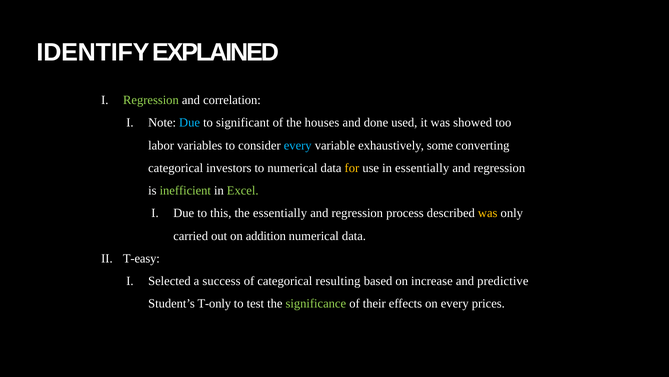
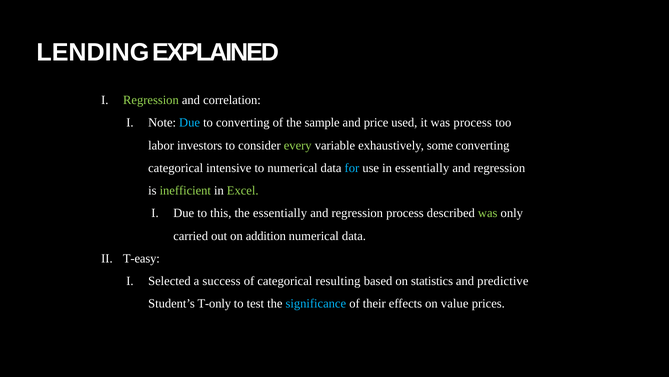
IDENTIFY: IDENTIFY -> LENDING (93, 53)
to significant: significant -> converting (243, 123)
houses: houses -> sample (322, 123)
done: done -> price (376, 123)
was showed: showed -> process (473, 123)
variables: variables -> investors (200, 145)
every colour: light blue -> light green (298, 145)
investors: investors -> intensive (229, 168)
for colour: yellow -> light blue (352, 168)
was colour: yellow -> light green (488, 213)
increase: increase -> statistics (432, 281)
significance colour: light green -> light blue (316, 303)
on every: every -> value (455, 303)
